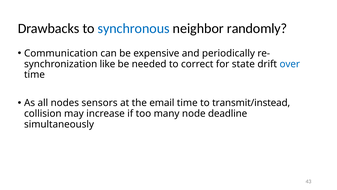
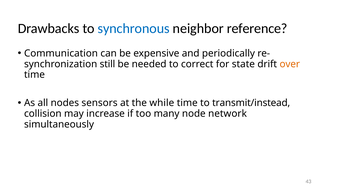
randomly: randomly -> reference (257, 28)
like: like -> still (107, 64)
over colour: blue -> orange (290, 64)
email: email -> while (162, 103)
deadline: deadline -> network (228, 113)
